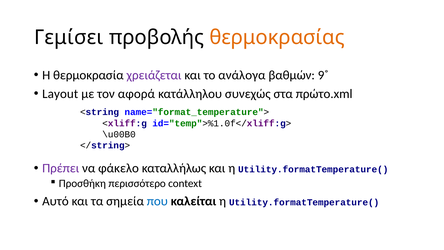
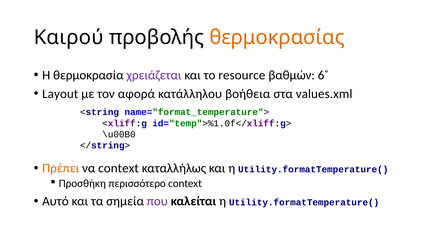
Γεμίσει: Γεμίσει -> Καιρού (69, 37)
ανάλογα: ανάλογα -> resource (242, 75)
9˚: 9˚ -> 6˚ (323, 75)
συνεχώς: συνεχώς -> βοήθεια (248, 94)
πρώτο.xml: πρώτο.xml -> values.xml (324, 94)
Πρέπει colour: purple -> orange (61, 168)
να φάκελο: φάκελο -> context (119, 168)
που colour: blue -> purple (157, 201)
